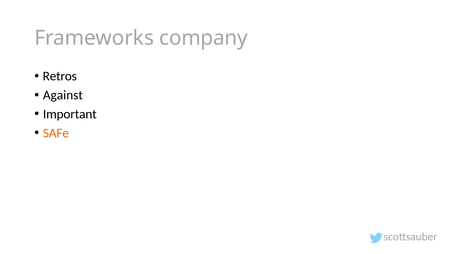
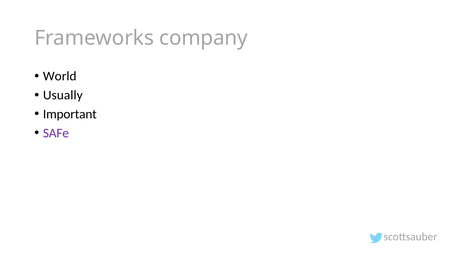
Retros: Retros -> World (60, 76)
Against: Against -> Usually (63, 95)
SAFe colour: orange -> purple (56, 133)
